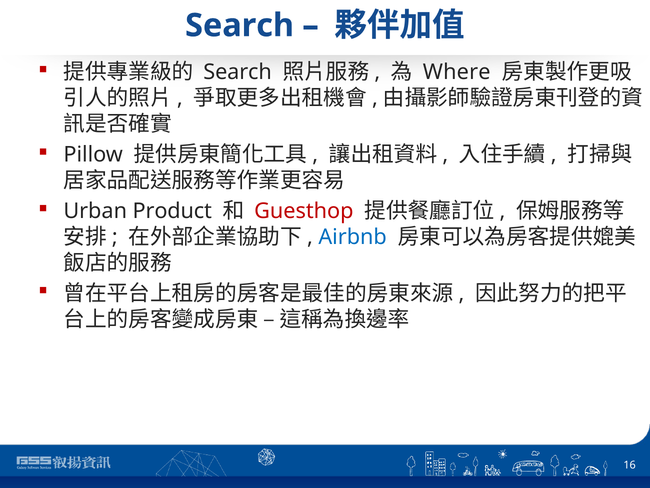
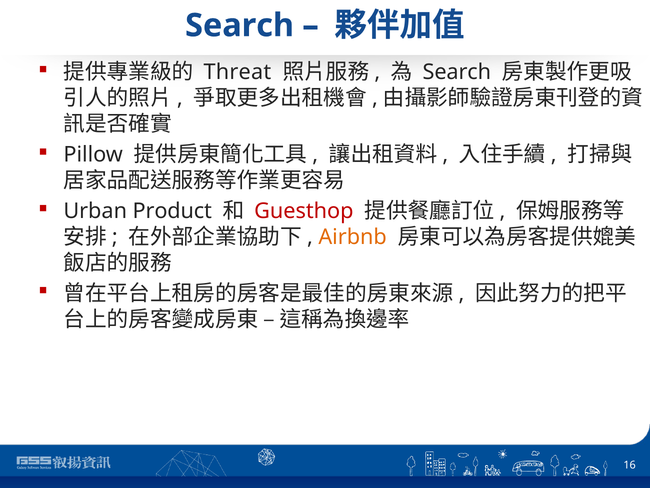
Search: Search -> Threat (237, 72)
Where: Where -> Search (457, 72)
Airbnb colour: blue -> orange (353, 237)
